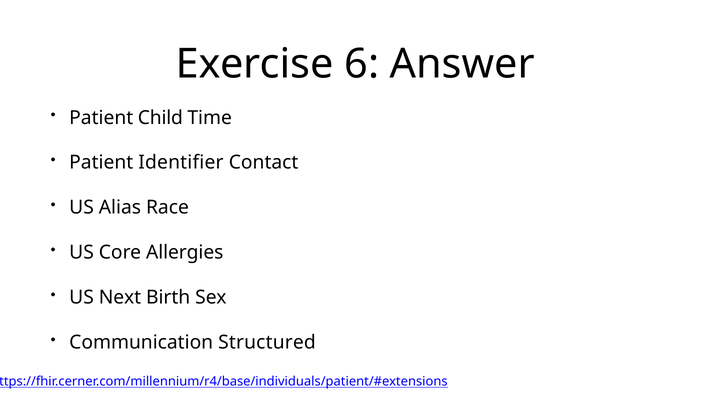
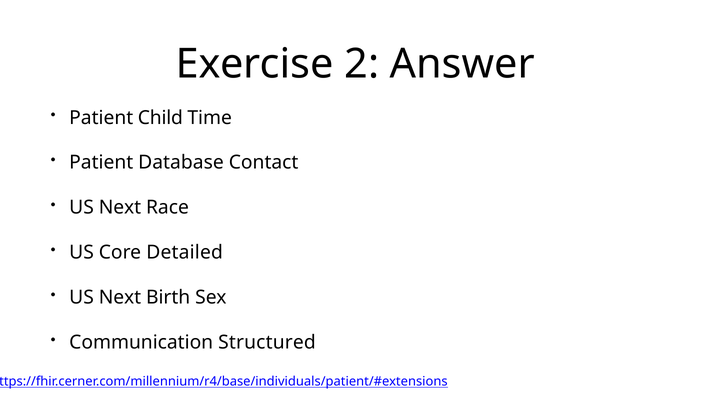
6: 6 -> 2 (362, 64)
Identifier: Identifier -> Database (181, 163)
Alias: Alias -> Next (120, 208)
Allergies: Allergies -> Detailed (185, 252)
